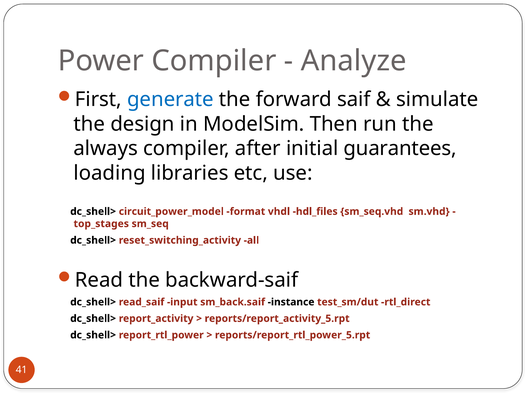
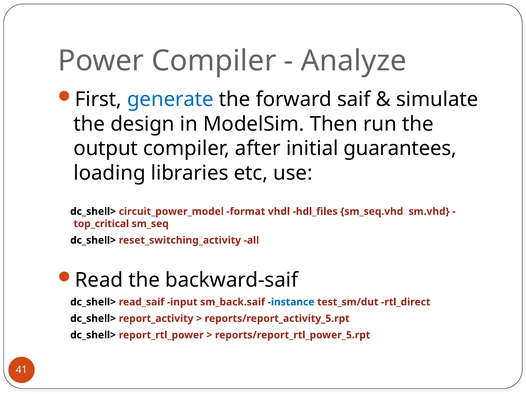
always: always -> output (106, 149)
top_stages: top_stages -> top_critical (101, 224)
instance colour: black -> blue (291, 302)
